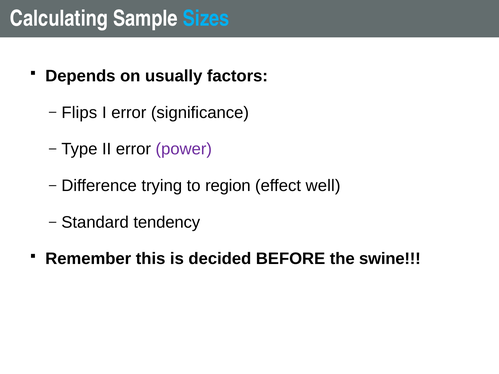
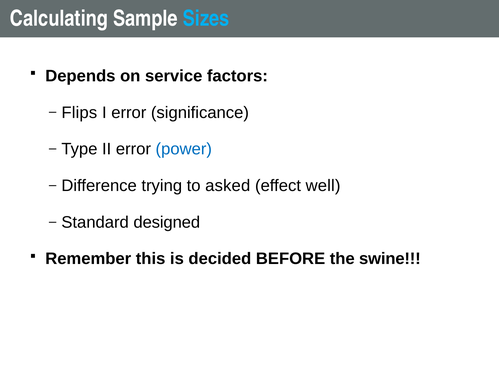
usually: usually -> service (174, 76)
power colour: purple -> blue (184, 149)
region: region -> asked (228, 186)
tendency: tendency -> designed (167, 222)
